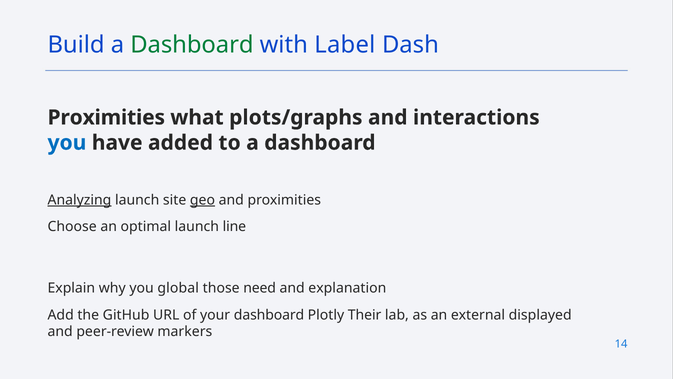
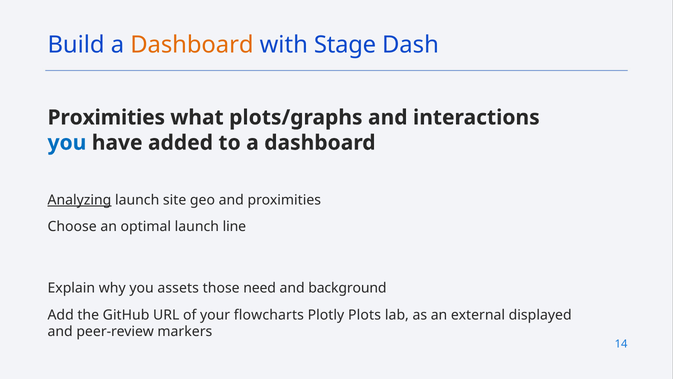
Dashboard colour: green -> orange (192, 45)
Label: Label -> Stage (345, 45)
geo underline: present -> none (202, 200)
global: global -> assets (178, 288)
explanation: explanation -> background (347, 288)
your dashboard: dashboard -> flowcharts (269, 315)
Their: Their -> Plots (365, 315)
